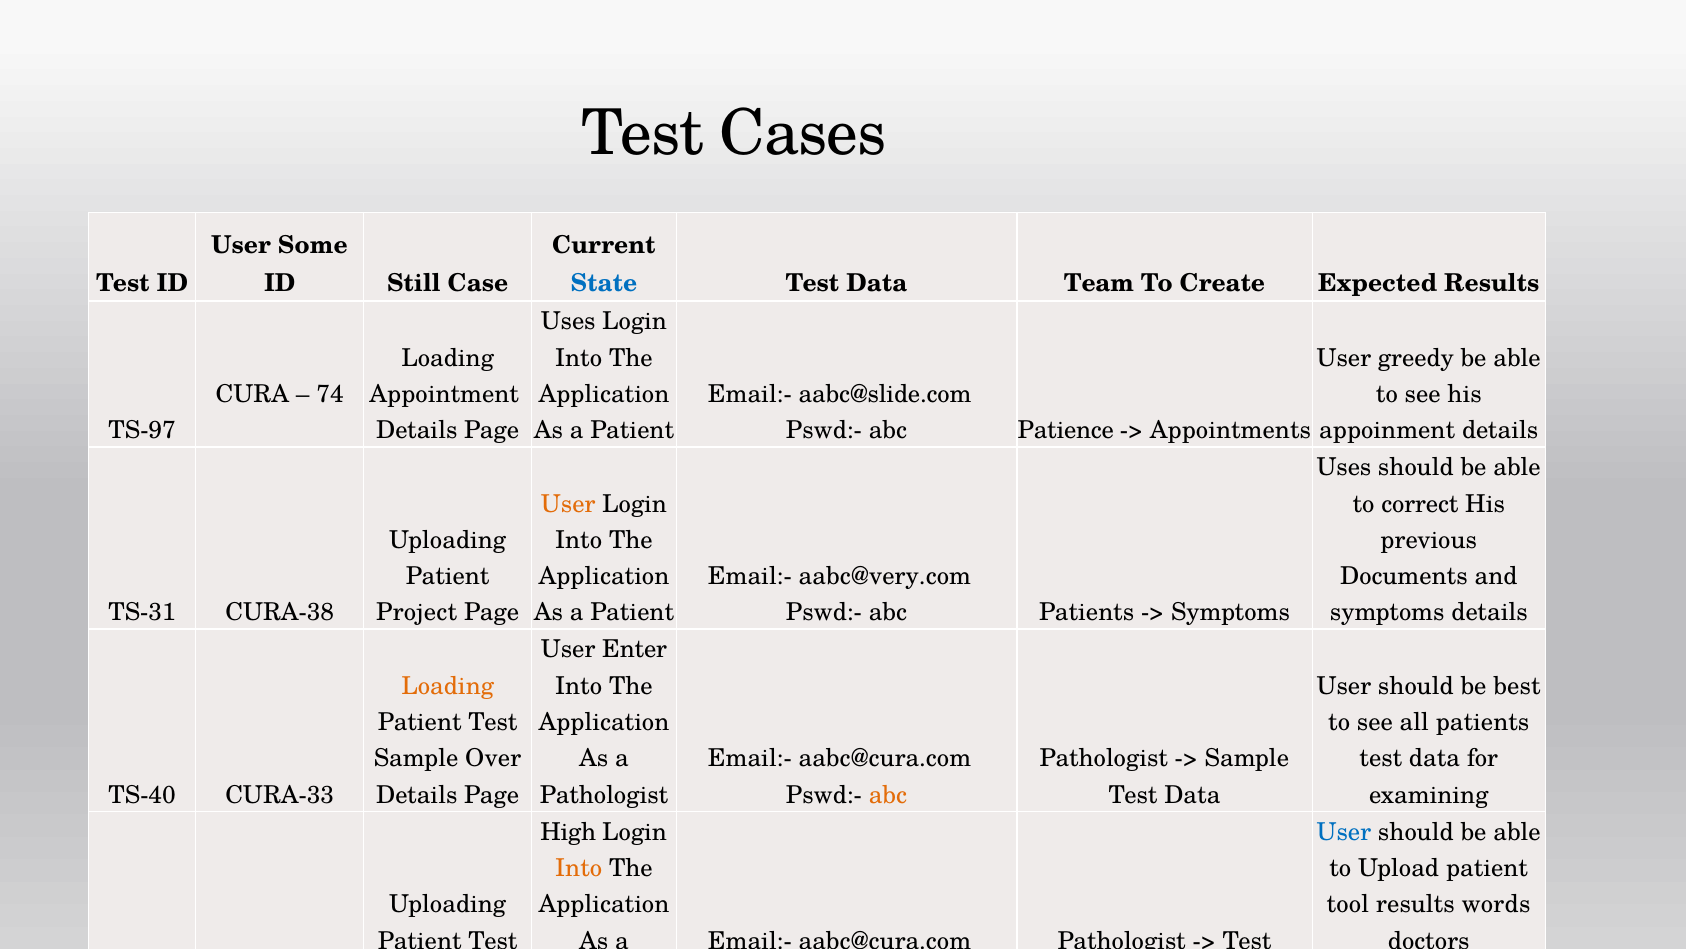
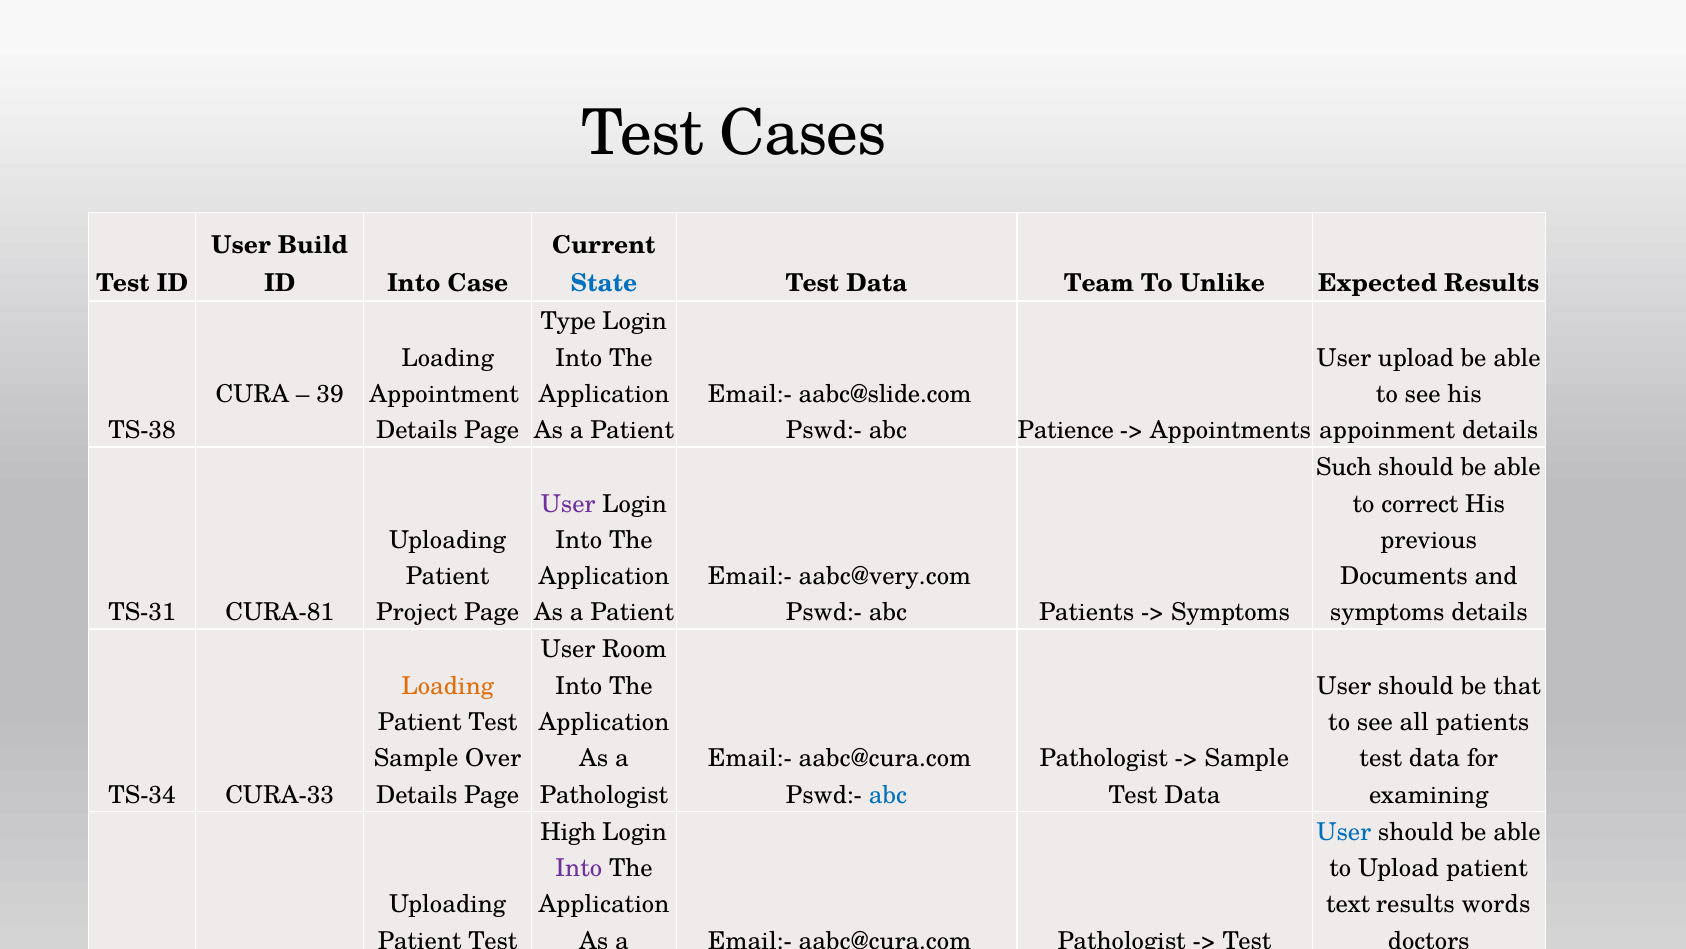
Some: Some -> Build (313, 245)
ID Still: Still -> Into (414, 283)
Create: Create -> Unlike (1222, 283)
Uses: Uses -> Type (568, 321)
User greedy: greedy -> upload (1416, 358)
74: 74 -> 39 (330, 394)
TS-97: TS-97 -> TS-38 (142, 430)
Uses: Uses -> Such (1344, 467)
User colour: orange -> purple (568, 504)
CURA-38: CURA-38 -> CURA-81 (280, 612)
Enter: Enter -> Room (635, 649)
best: best -> that (1517, 686)
TS-40: TS-40 -> TS-34 (142, 794)
abc colour: orange -> blue (888, 794)
Into colour: orange -> purple (579, 868)
tool: tool -> text (1348, 904)
